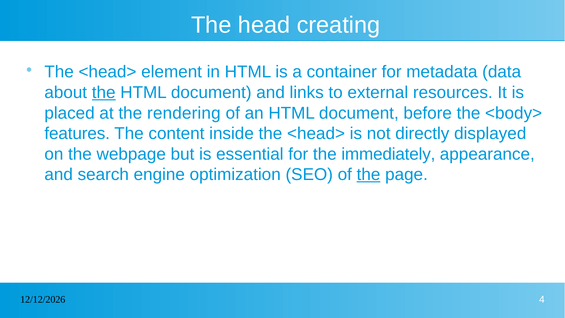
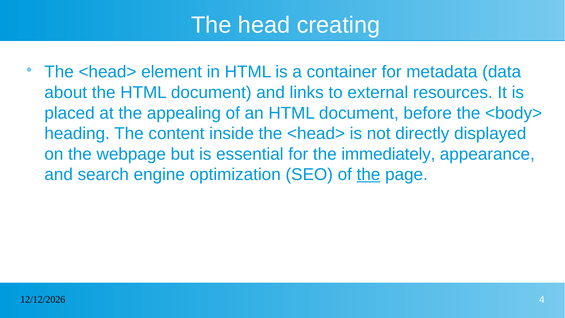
the underline: present -> none (104, 92)
rendering: rendering -> appealing (184, 113)
features: features -> heading (77, 133)
